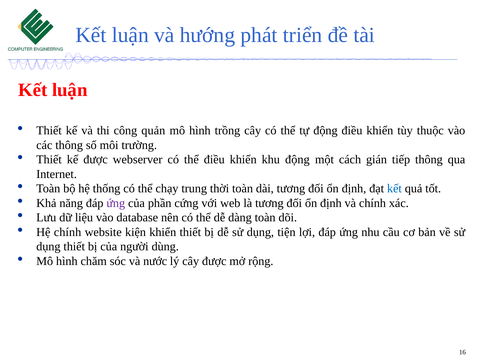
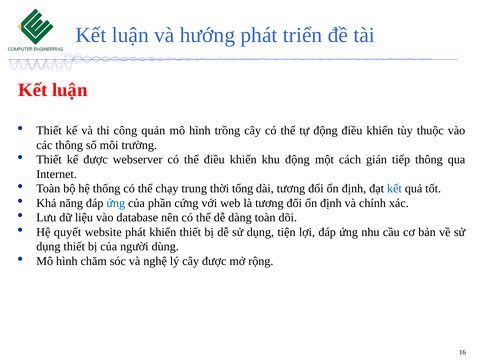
thời toàn: toàn -> tổng (243, 189)
ứng colour: purple -> blue (116, 203)
Hệ chính: chính -> quyết (68, 232)
website kiện: kiện -> phát (136, 232)
nước: nước -> nghệ (155, 261)
